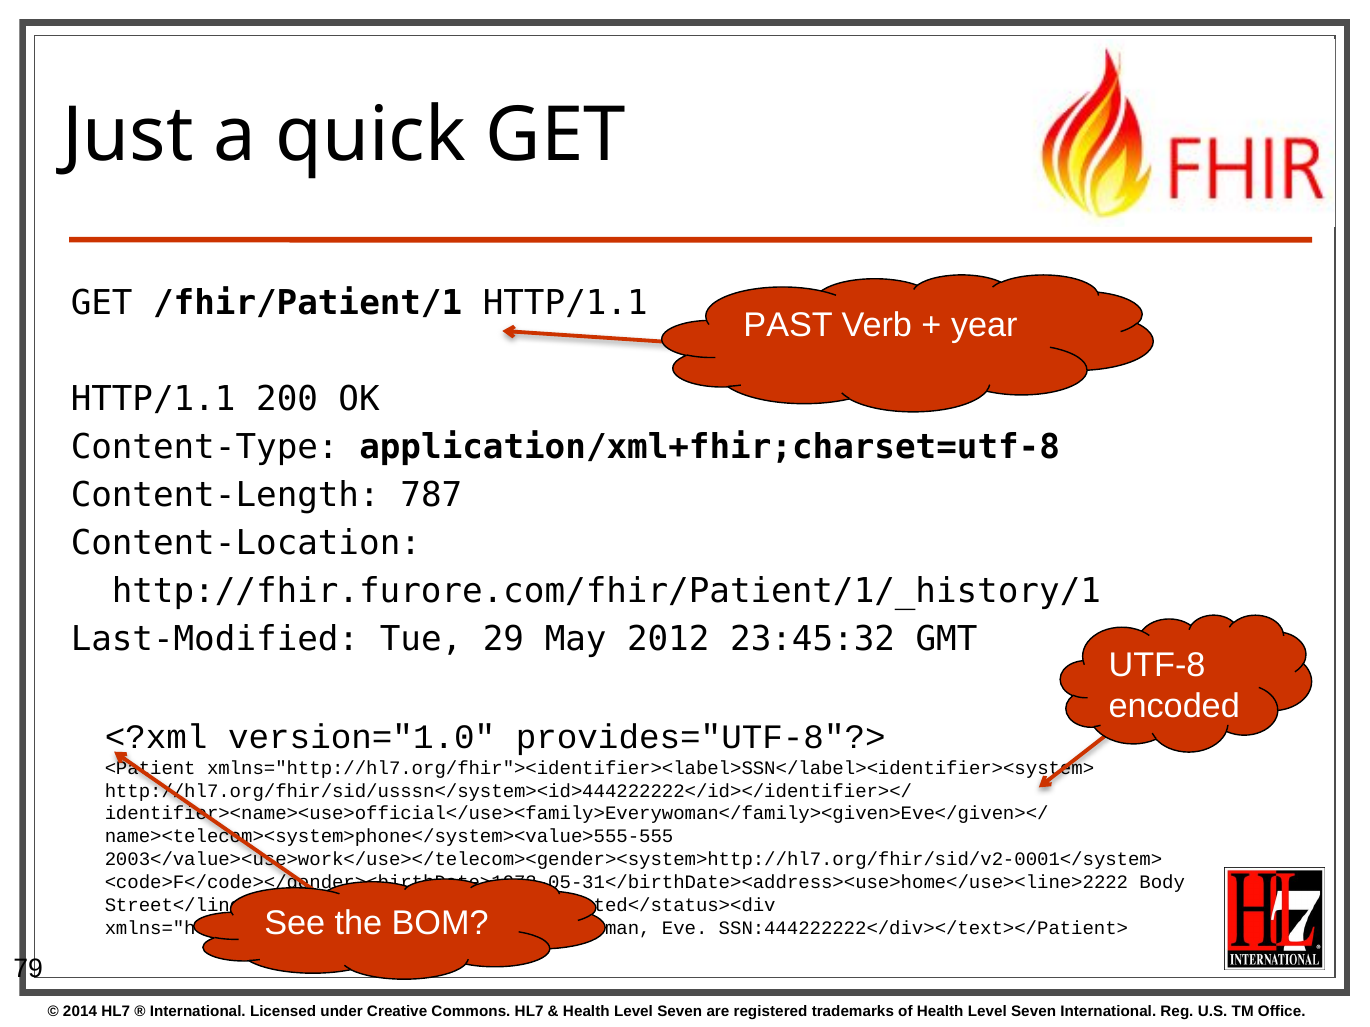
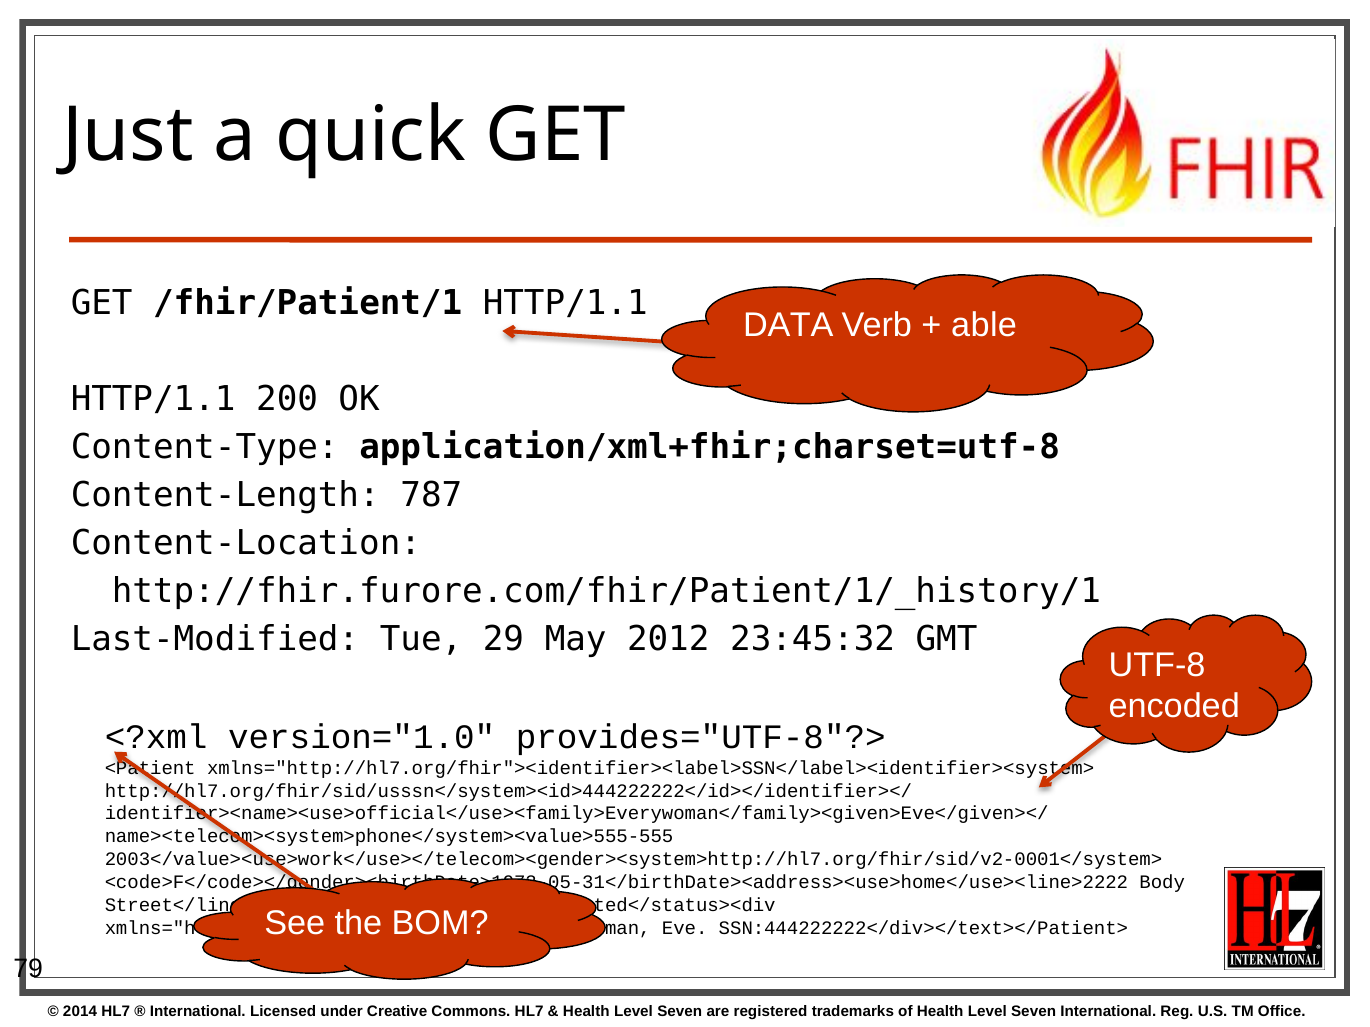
PAST: PAST -> DATA (788, 325)
year: year -> able (984, 325)
